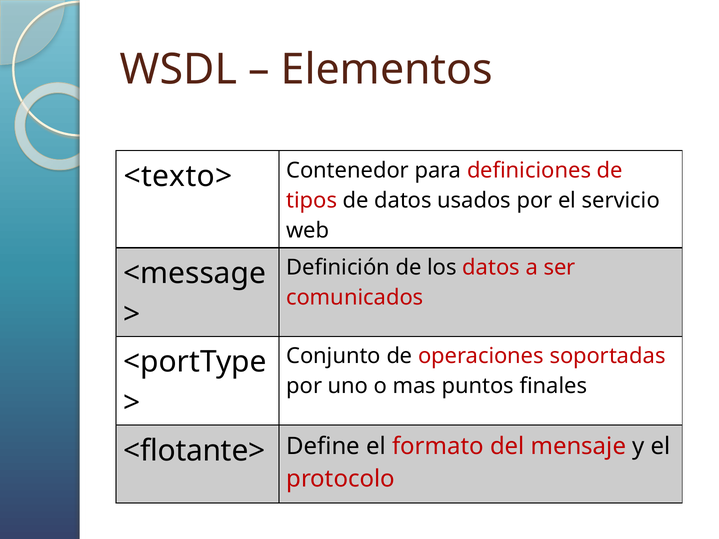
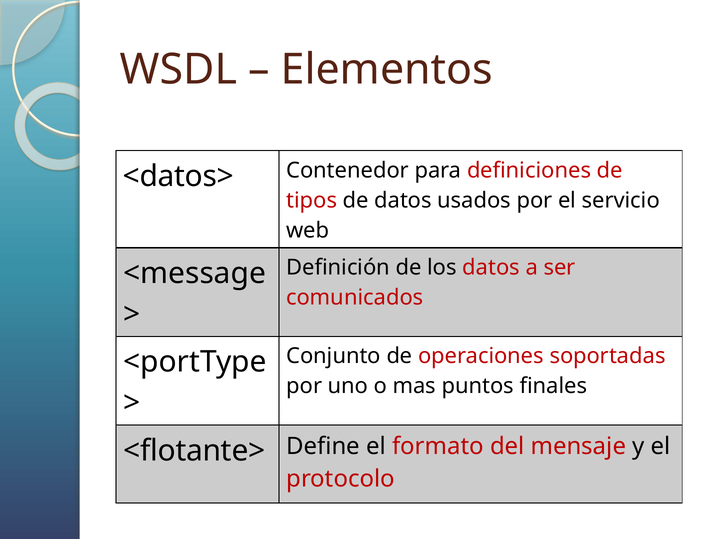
<texto>: <texto> -> <datos> (178, 176)
